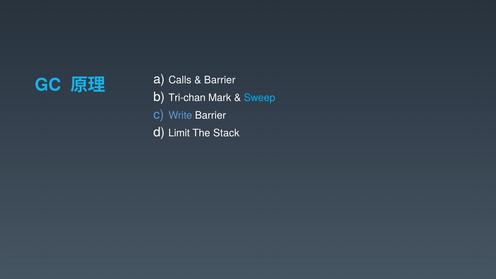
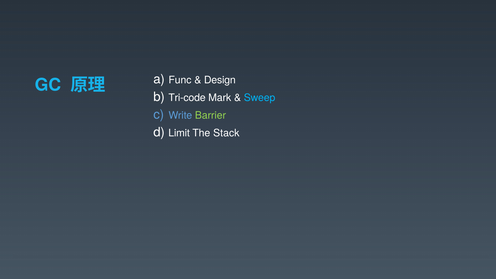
Calls: Calls -> Func (180, 80)
Barrier: Barrier -> Design (220, 80)
Tri-chan: Tri-chan -> Tri-code (187, 98)
Barrier colour: white -> light green (210, 115)
